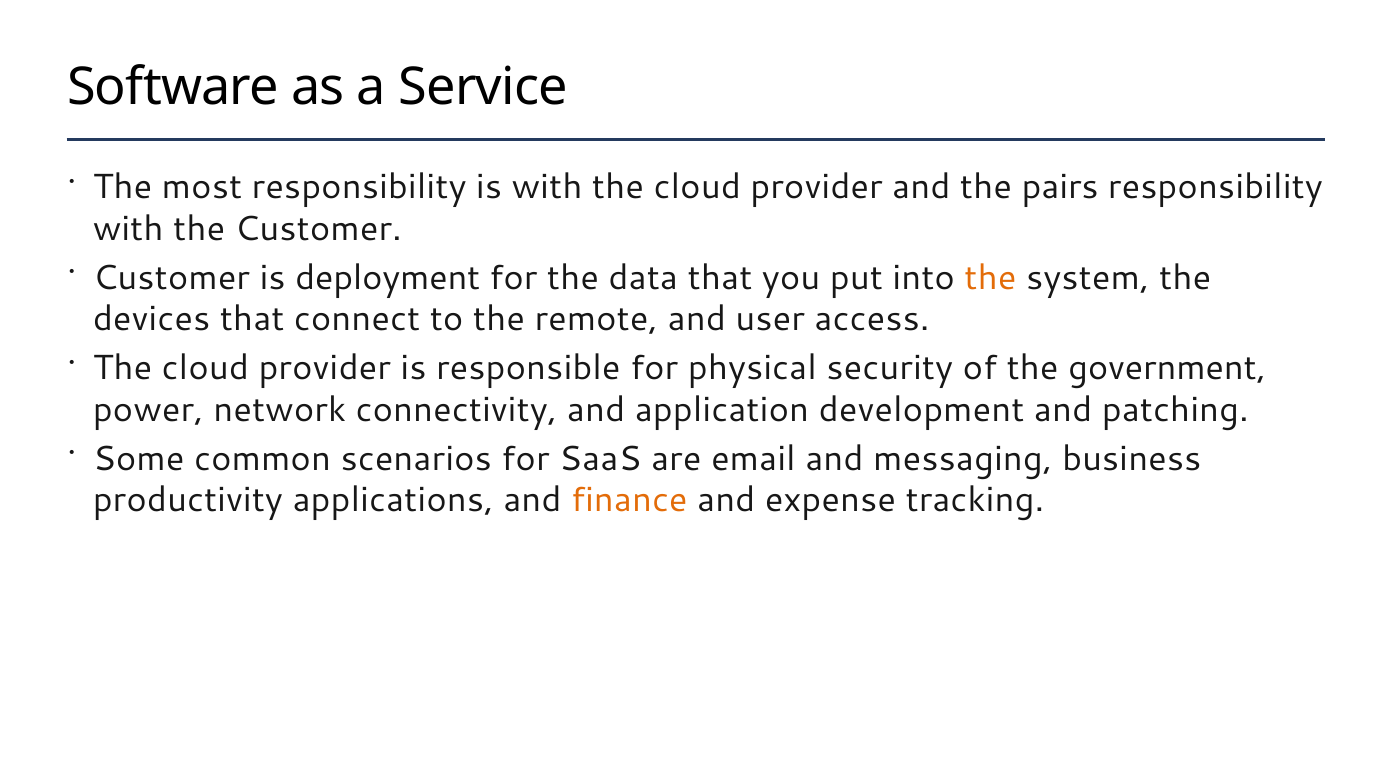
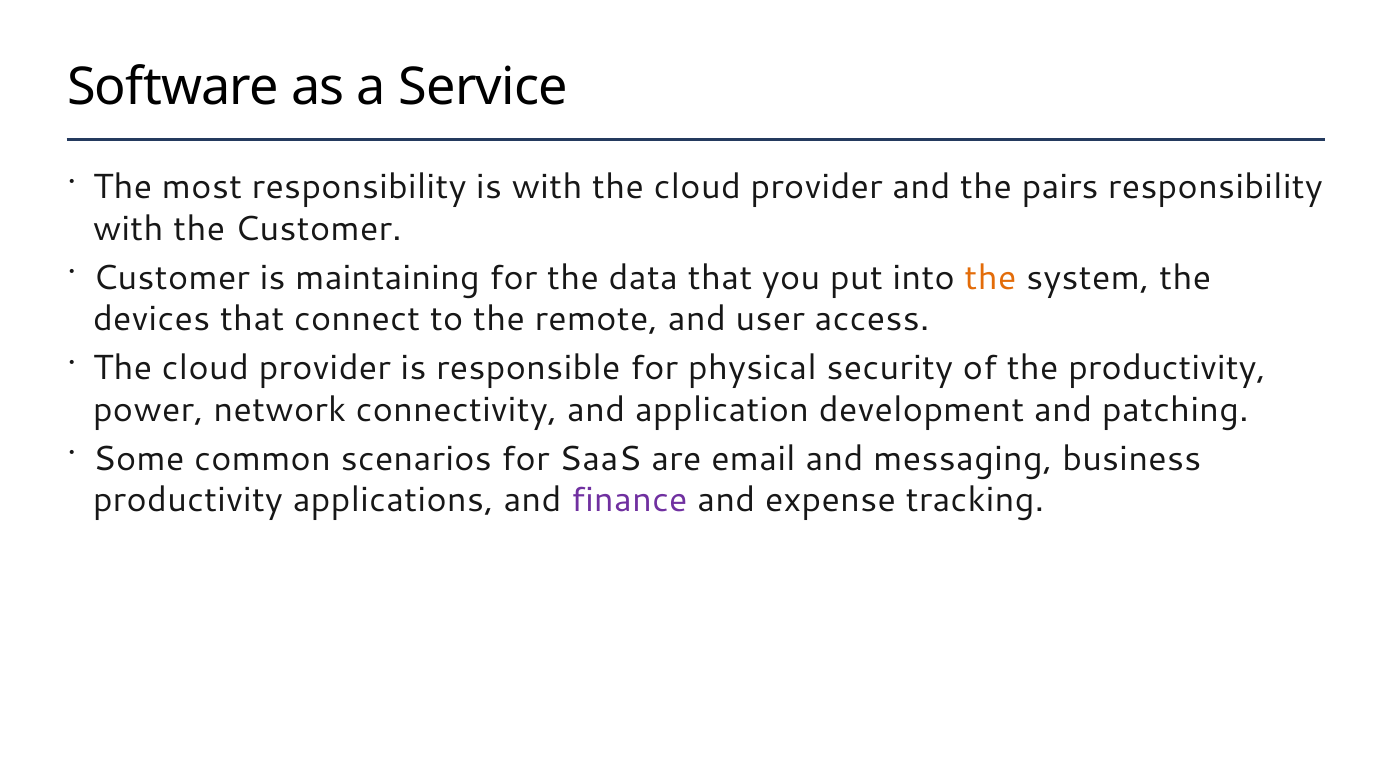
deployment: deployment -> maintaining (388, 278)
the government: government -> productivity (1167, 368)
finance colour: orange -> purple (629, 500)
